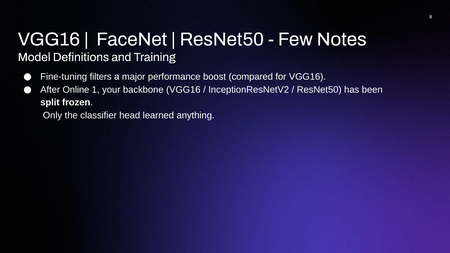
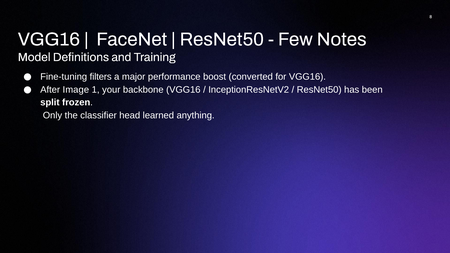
compared: compared -> converted (251, 77)
Online: Online -> Image (76, 90)
